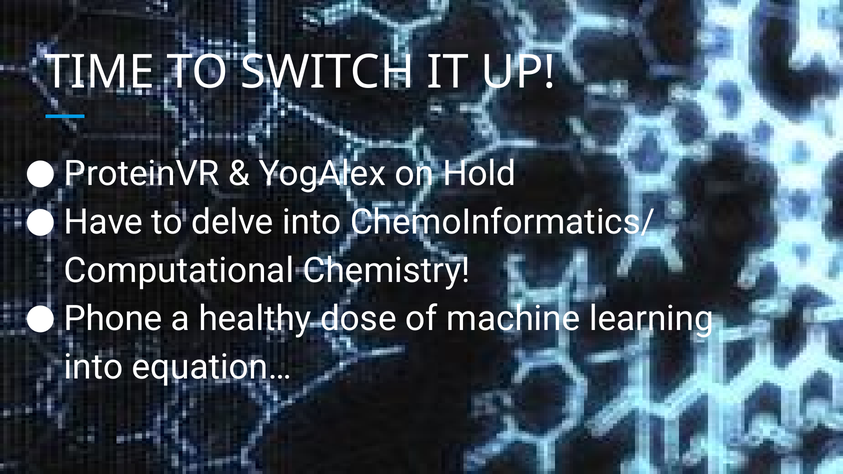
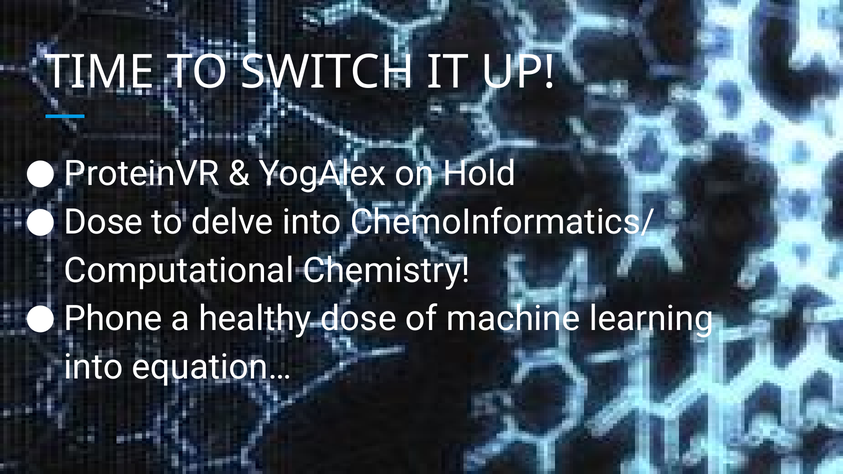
Have: Have -> Dose (103, 222)
